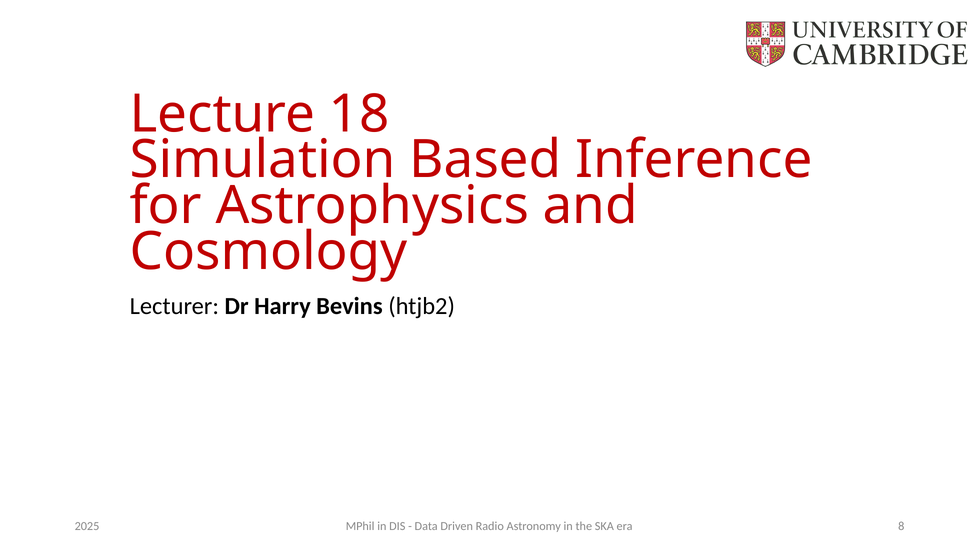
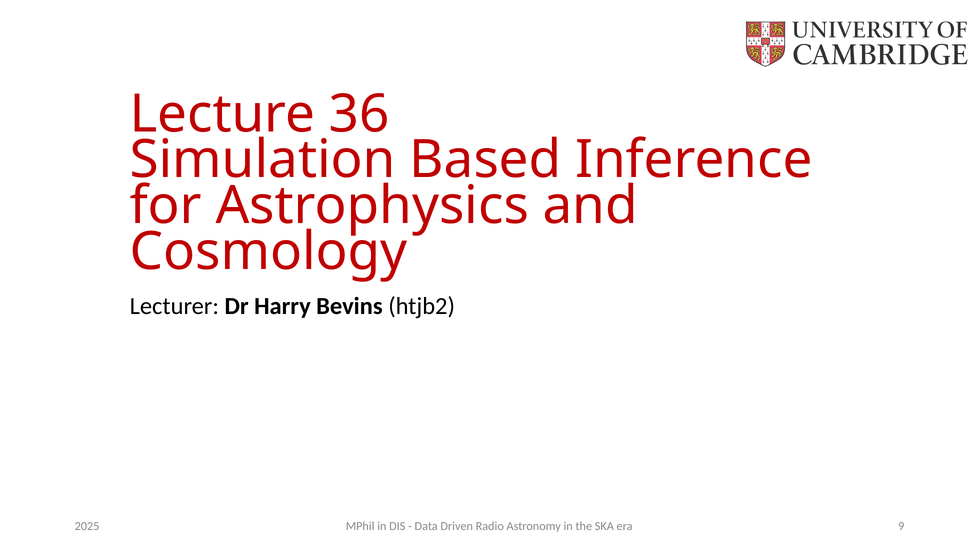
18: 18 -> 36 (359, 114)
8: 8 -> 9 (901, 526)
